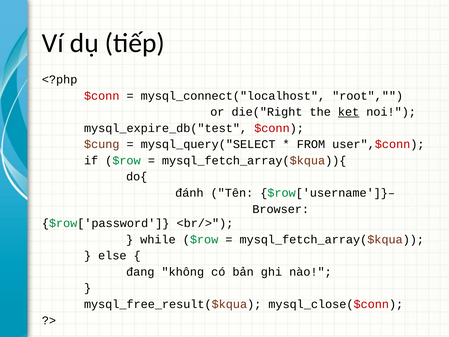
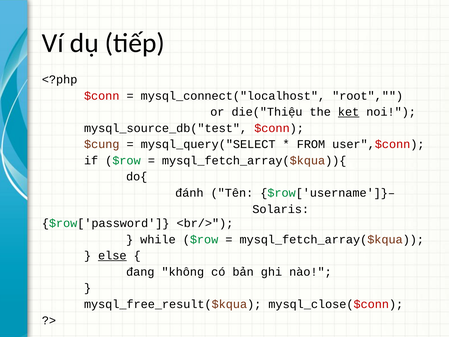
die("Right: die("Right -> die("Thiệu (267, 112)
mysql_expire_db("test: mysql_expire_db("test -> mysql_source_db("test (166, 128)
Browser: Browser -> Solaris (281, 209)
else underline: none -> present (112, 256)
